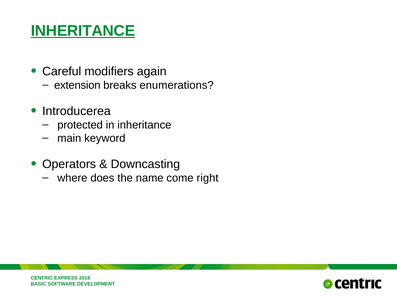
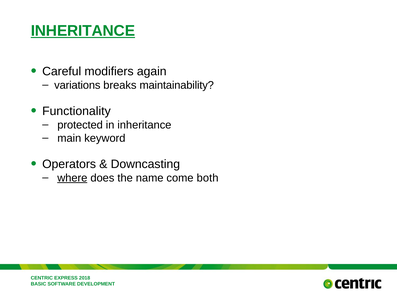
extension: extension -> variations (77, 85)
enumerations: enumerations -> maintainability (177, 85)
Introducerea: Introducerea -> Functionality (76, 111)
where underline: none -> present (72, 178)
right: right -> both (208, 178)
